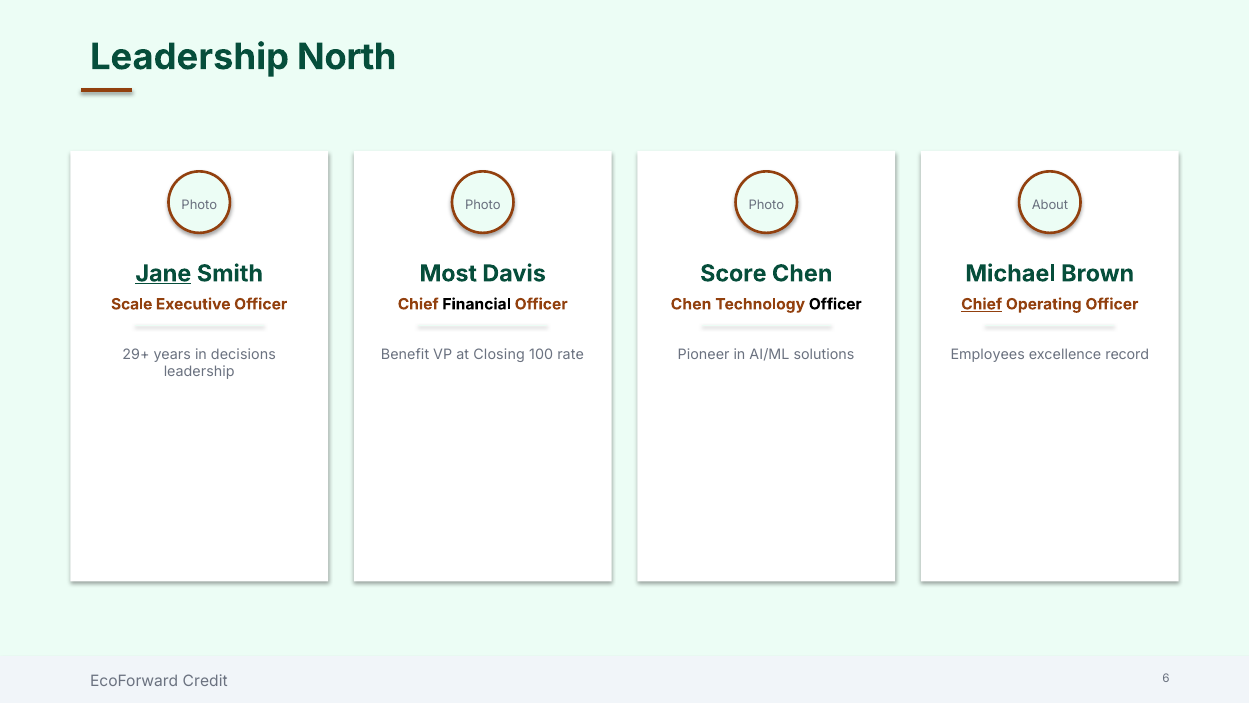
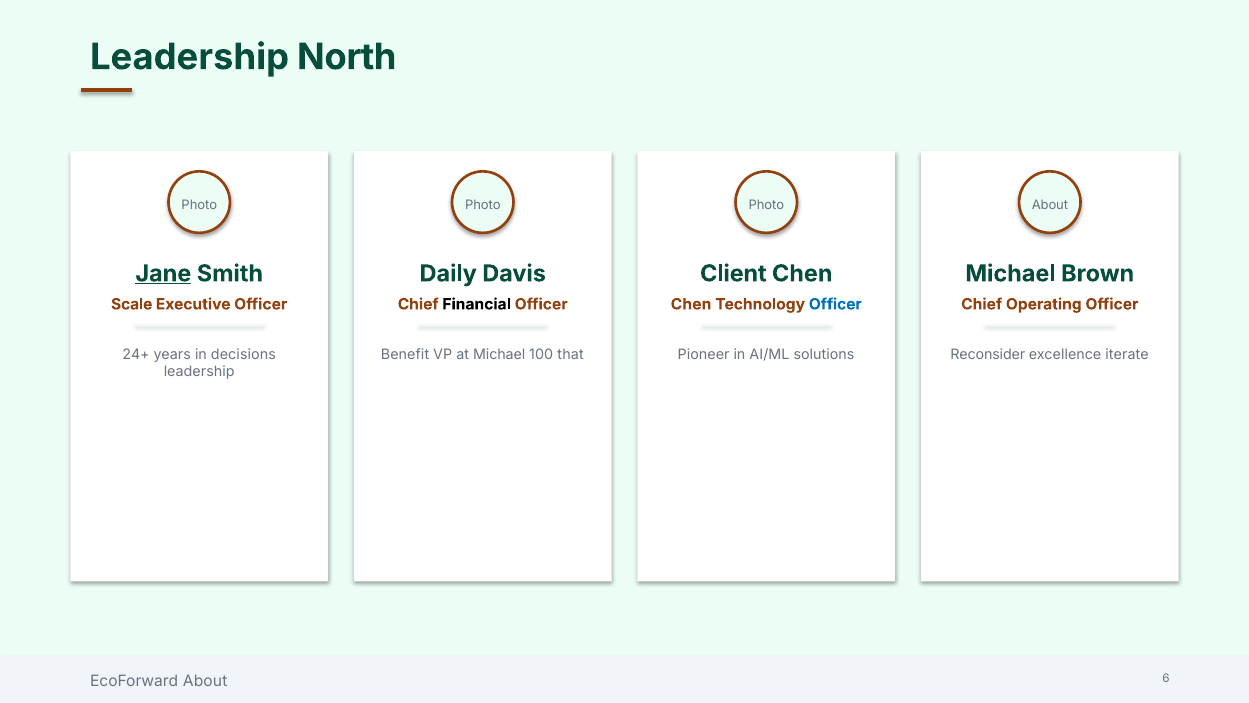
Most: Most -> Daily (448, 273)
Score: Score -> Client (733, 273)
Officer colour: black -> blue (835, 304)
Chief underline: present -> none (982, 304)
29+: 29+ -> 24+ (136, 354)
at Closing: Closing -> Michael (499, 354)
rate: rate -> that (571, 354)
Employees: Employees -> Reconsider (988, 354)
record: record -> iterate (1127, 354)
EcoForward Credit: Credit -> About (205, 681)
